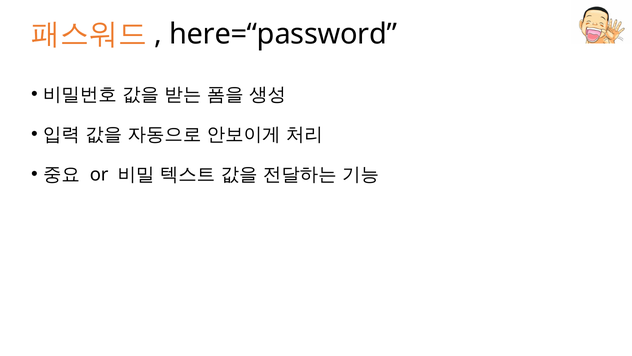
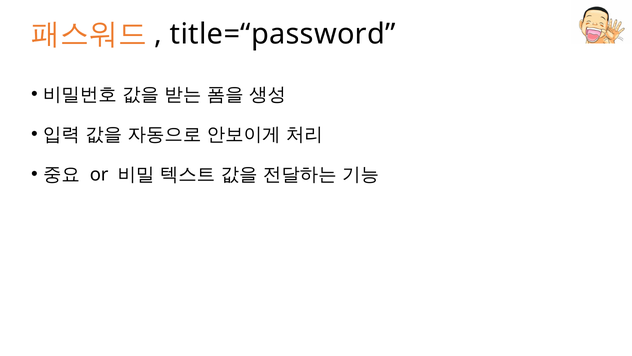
here=“password: here=“password -> title=“password (283, 34)
